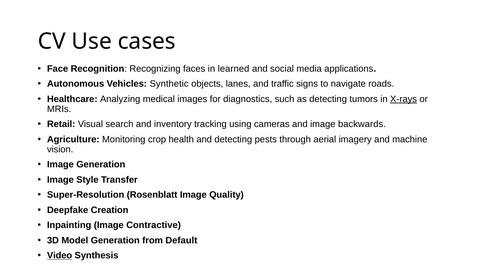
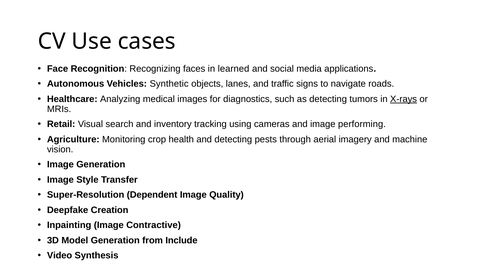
backwards: backwards -> performing (362, 124)
Rosenblatt: Rosenblatt -> Dependent (152, 195)
Default: Default -> Include (181, 241)
Video underline: present -> none (60, 256)
